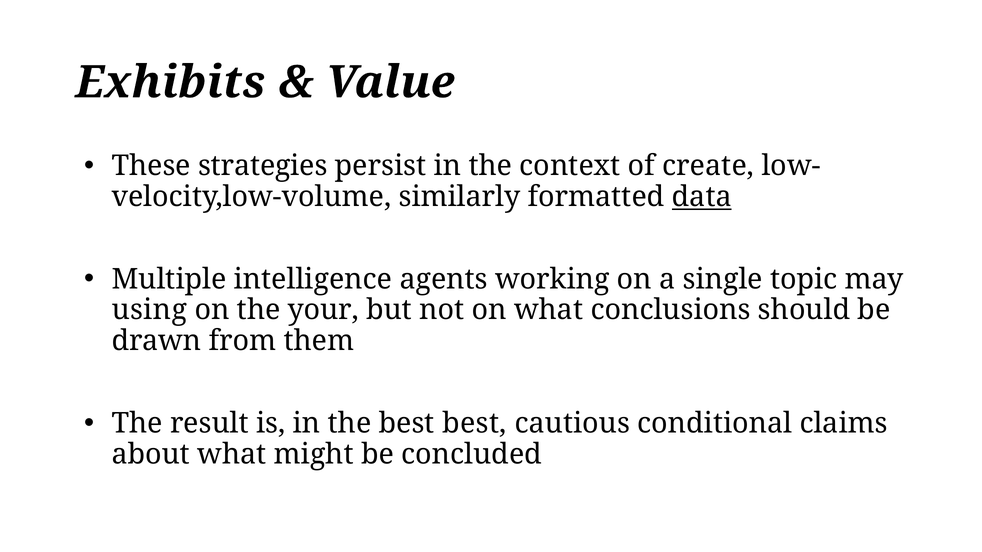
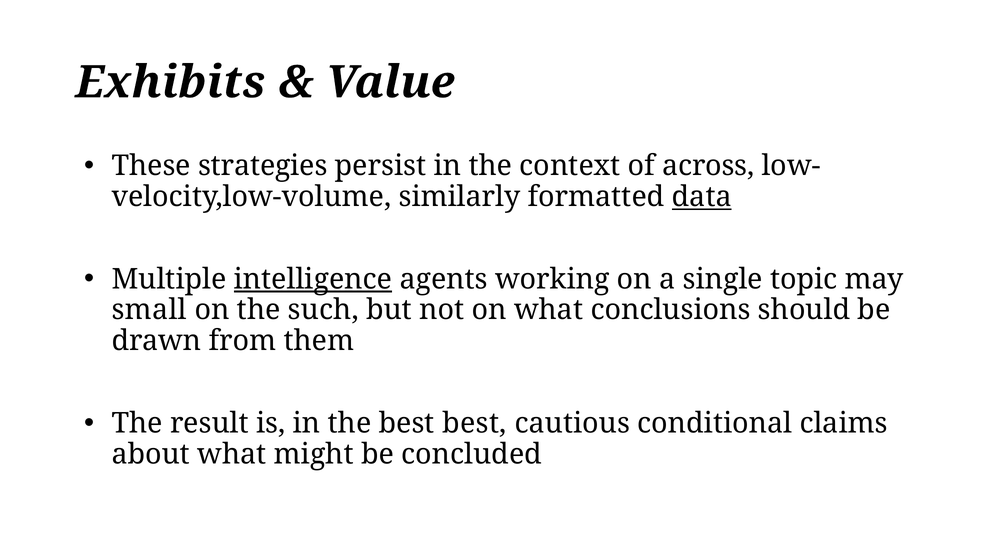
create: create -> across (708, 166)
intelligence underline: none -> present (313, 279)
using: using -> small (149, 310)
your: your -> such (323, 310)
